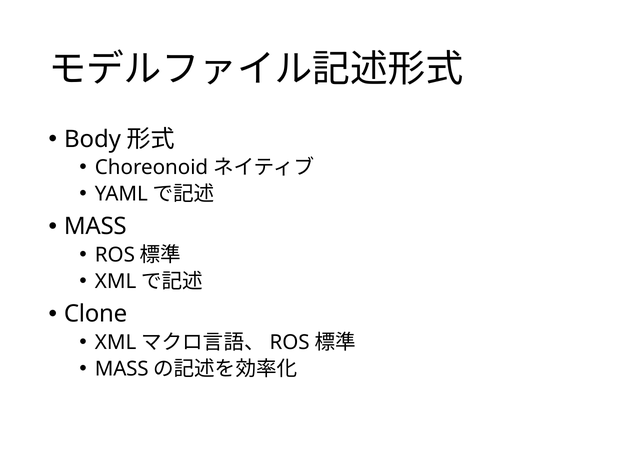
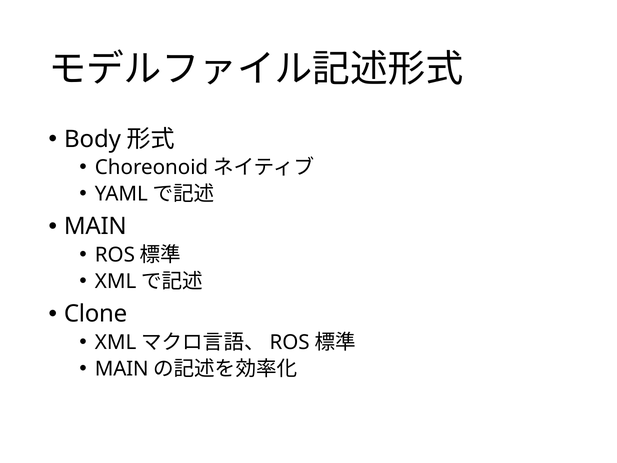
MASS: MASS -> MAIN (95, 226)
MASS: MASS -> MAIN (122, 369)
